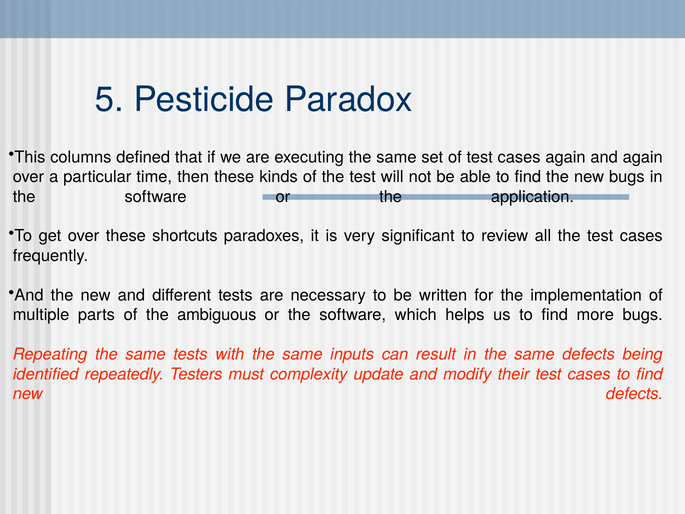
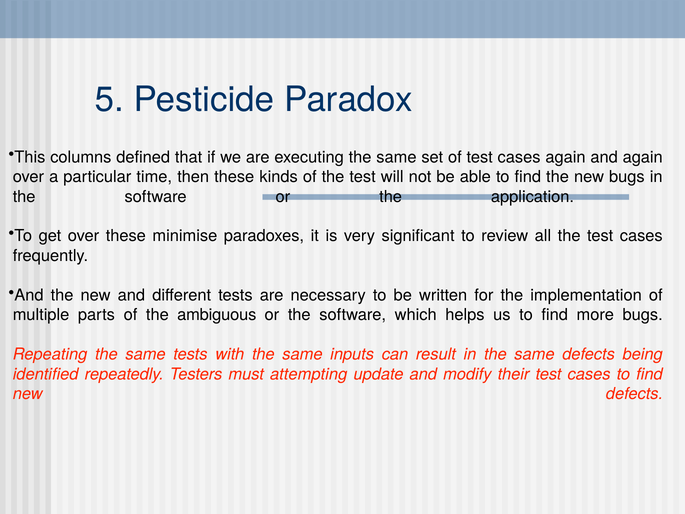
shortcuts: shortcuts -> minimise (185, 236)
complexity: complexity -> attempting (309, 374)
